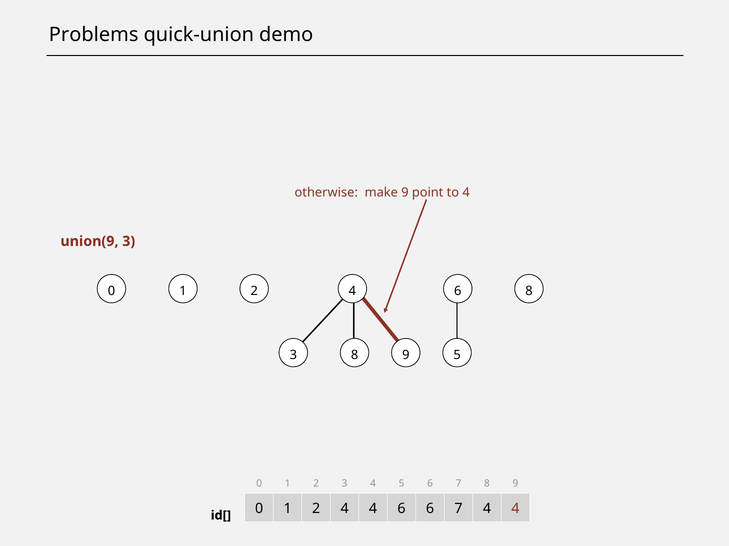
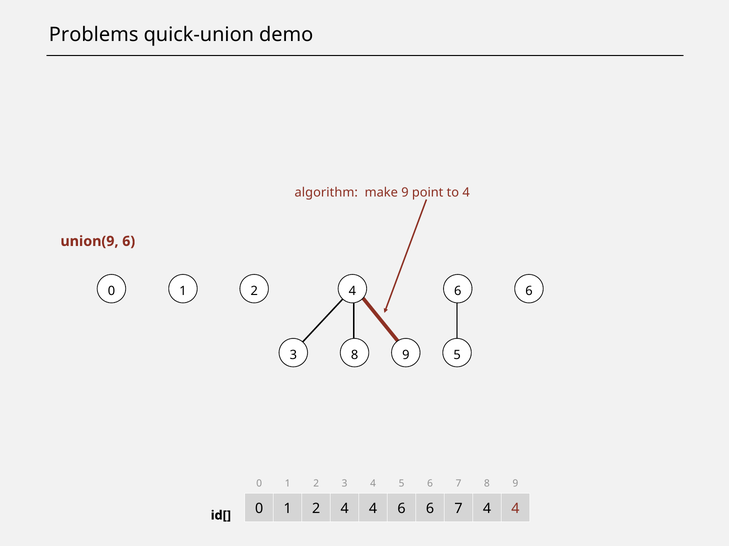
otherwise: otherwise -> algorithm (326, 193)
union(9 3: 3 -> 6 (129, 242)
6 8: 8 -> 6 (529, 291)
